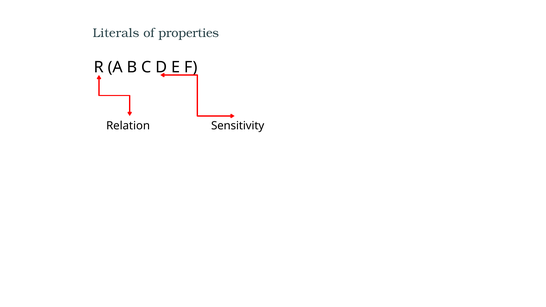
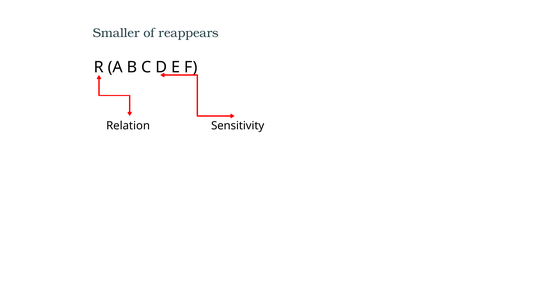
Literals: Literals -> Smaller (116, 33)
properties: properties -> reappears (189, 33)
